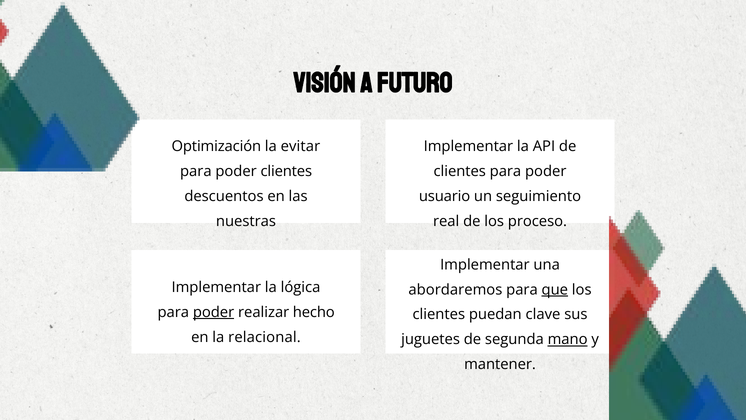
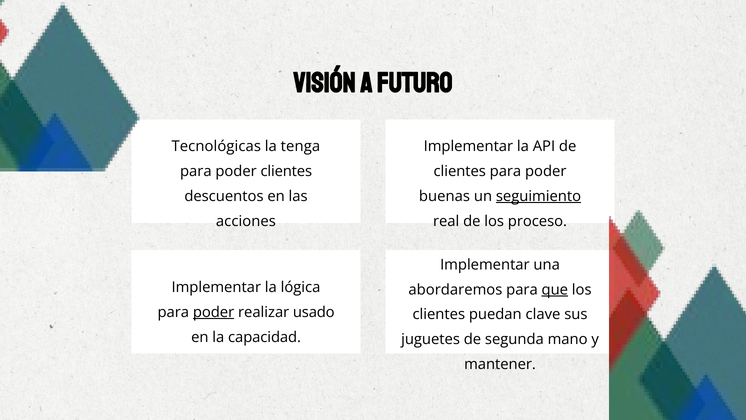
Optimización: Optimización -> Tecnológicas (216, 146)
evitar: evitar -> tenga (300, 146)
usuario: usuario -> buenas (444, 196)
seguimiento underline: none -> present (539, 196)
nuestras: nuestras -> acciones (246, 221)
hecho: hecho -> usado (314, 312)
relacional: relacional -> capacidad (265, 337)
mano underline: present -> none (568, 339)
